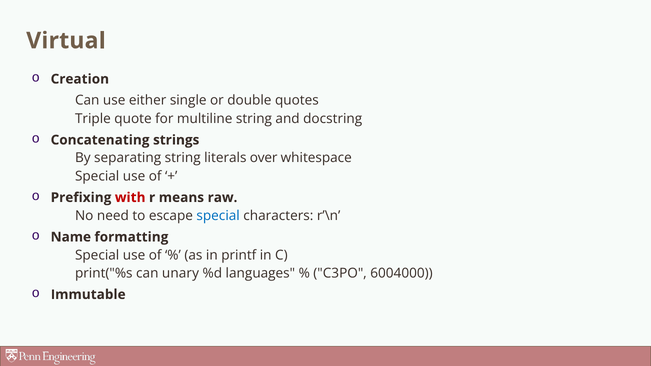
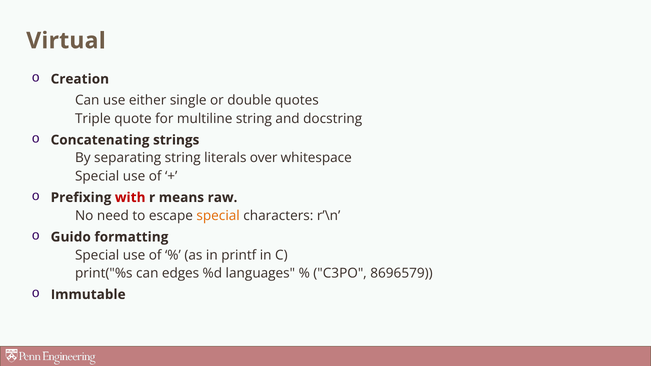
special colour: blue -> orange (218, 216)
Name: Name -> Guido (71, 237)
unary: unary -> edges (181, 273)
6004000: 6004000 -> 8696579 (402, 273)
